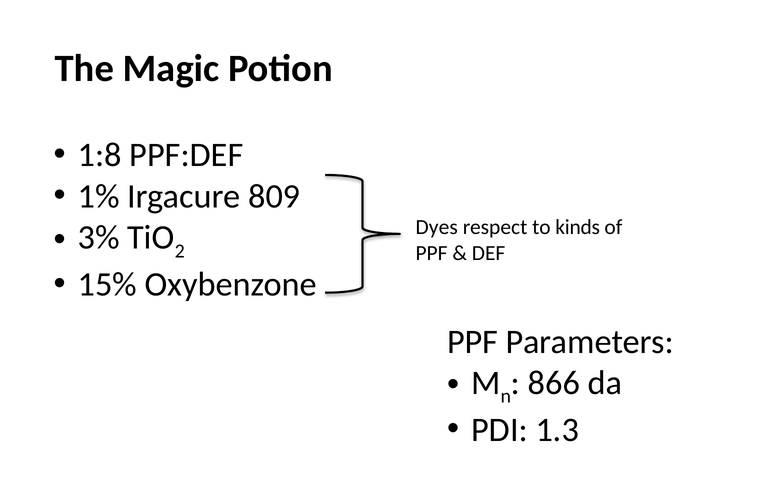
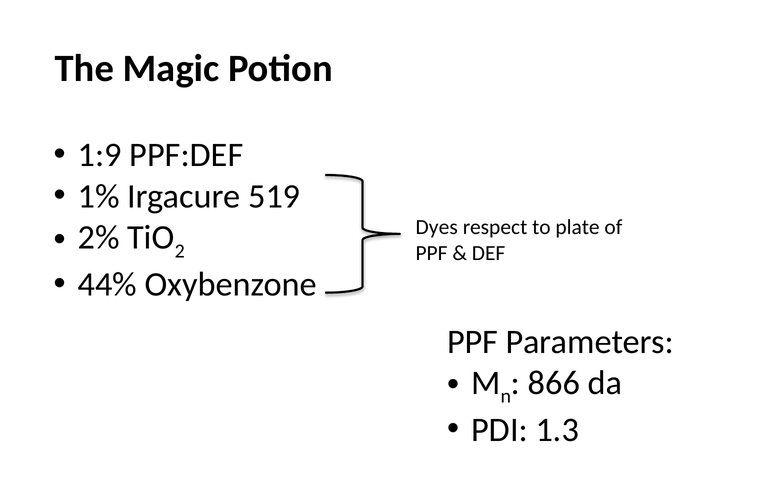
1:8: 1:8 -> 1:9 (100, 155)
809: 809 -> 519 (274, 196)
kinds: kinds -> plate (578, 227)
3%: 3% -> 2% (99, 237)
15%: 15% -> 44% (107, 284)
